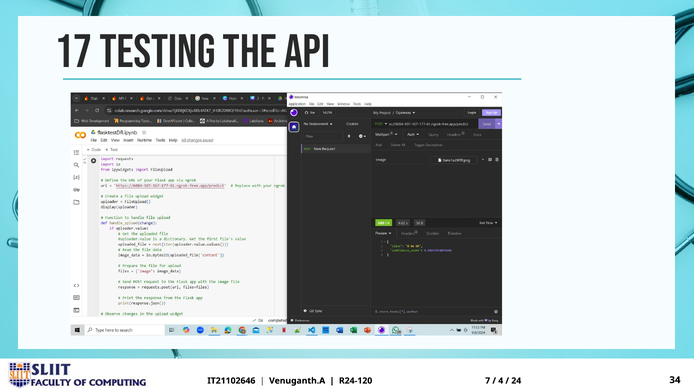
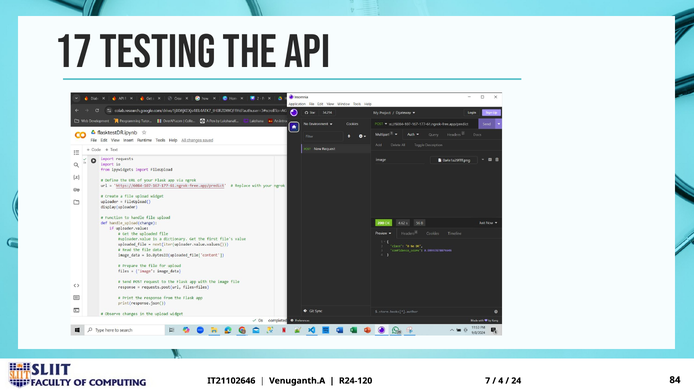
34: 34 -> 84 (675, 380)
